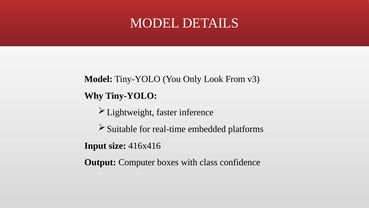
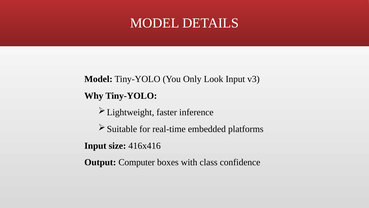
Look From: From -> Input (235, 79)
